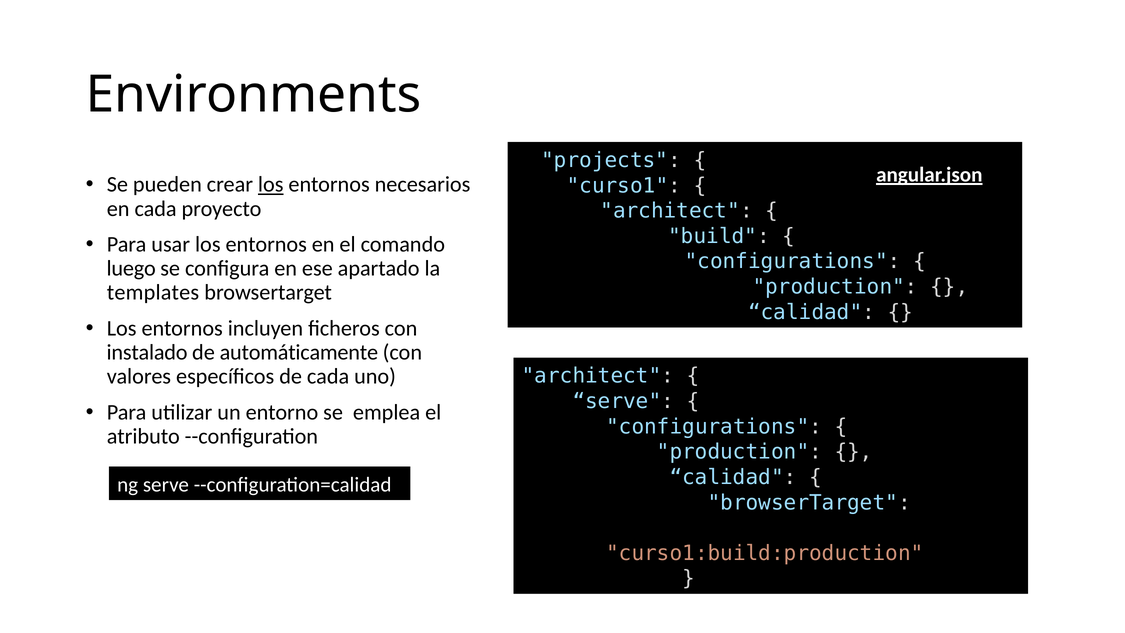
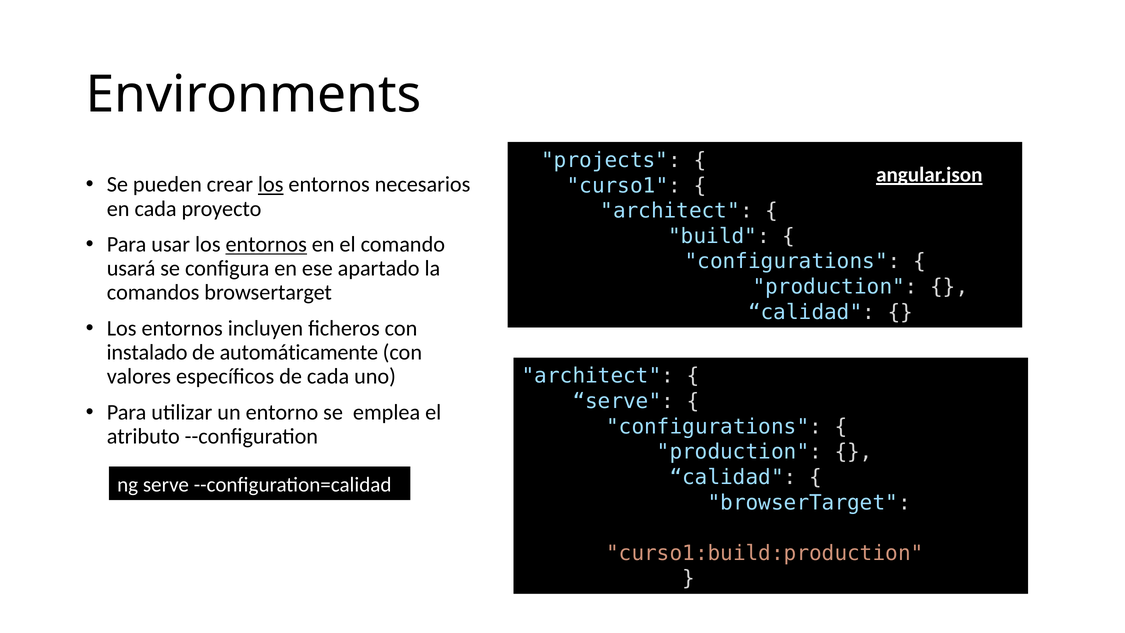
entornos underline: none -> present (266, 244)
luego: luego -> usará (131, 268)
templates: templates -> comandos (153, 292)
